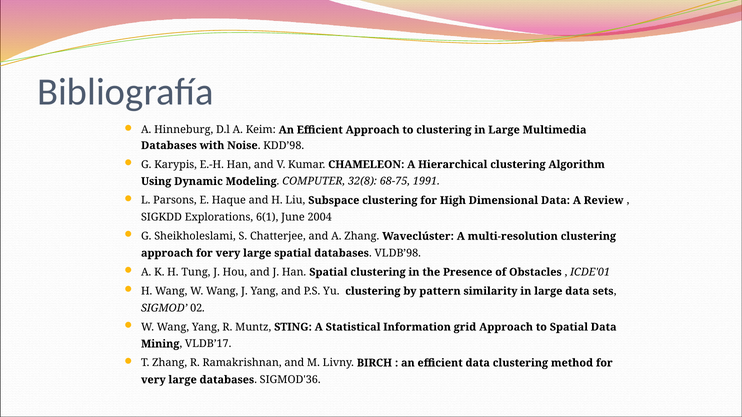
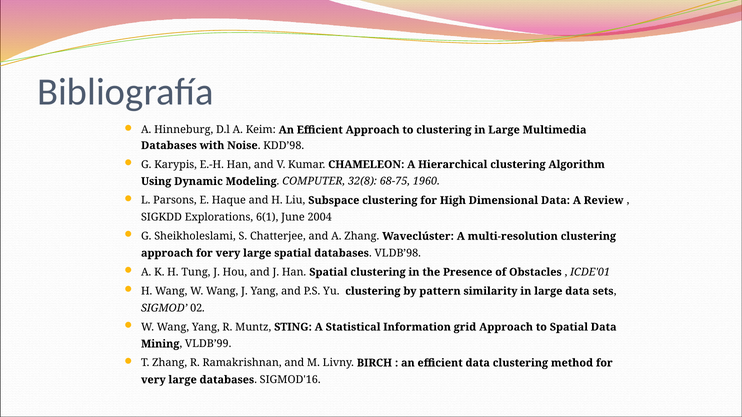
1991: 1991 -> 1960 (426, 181)
VLDB’17: VLDB’17 -> VLDB’99 (208, 344)
SIGMOD'36: SIGMOD'36 -> SIGMOD'16 (290, 380)
